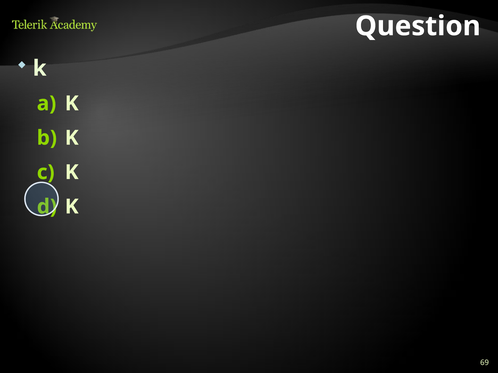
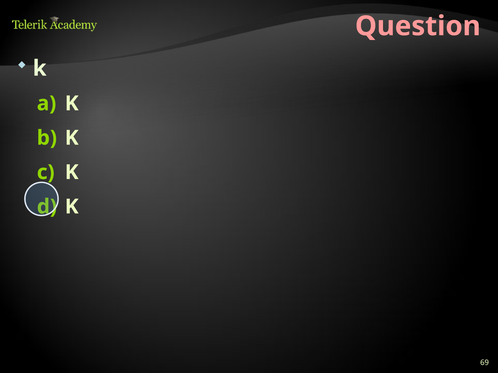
Question colour: white -> pink (418, 26)
